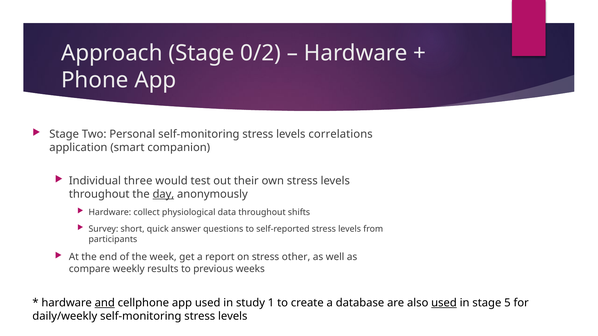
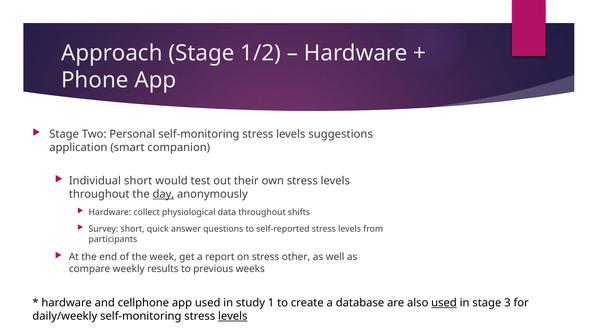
0/2: 0/2 -> 1/2 (261, 53)
correlations: correlations -> suggestions (341, 134)
Individual three: three -> short (138, 181)
and underline: present -> none (105, 303)
5: 5 -> 3 (507, 303)
levels underline: none -> present (233, 317)
